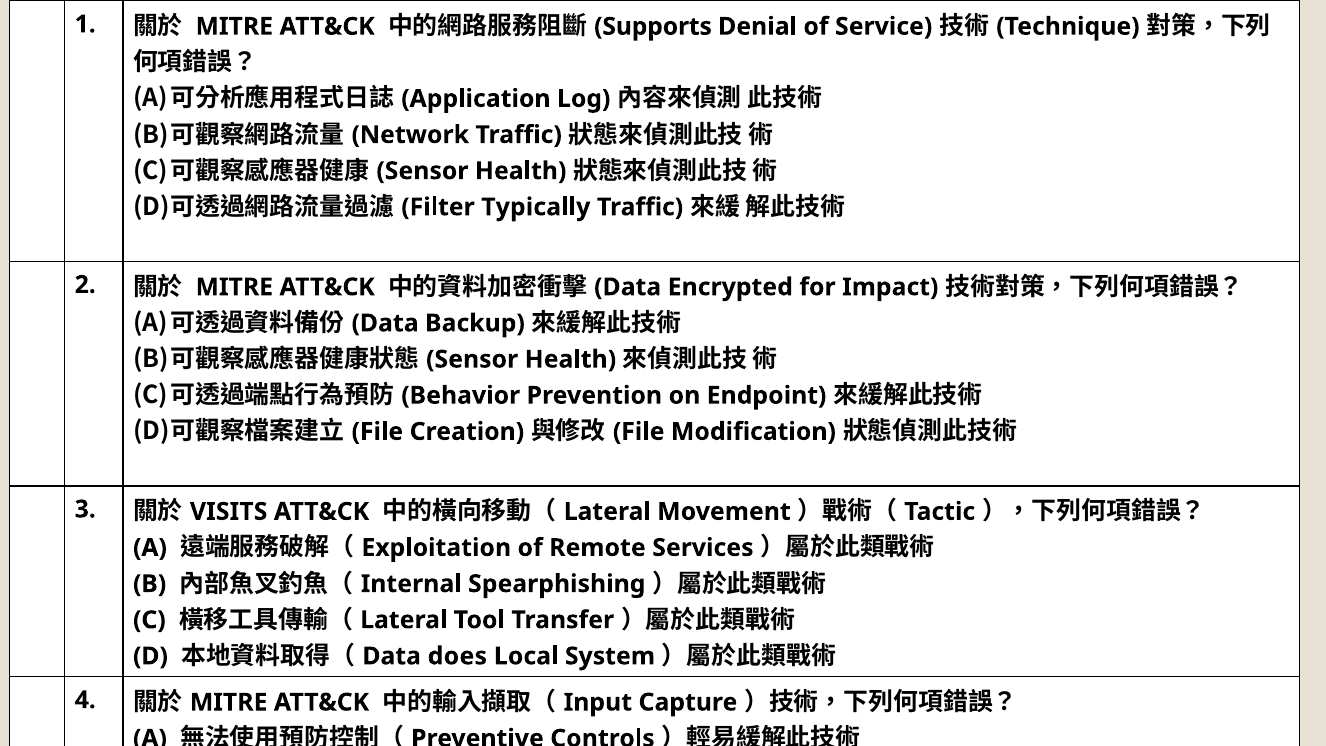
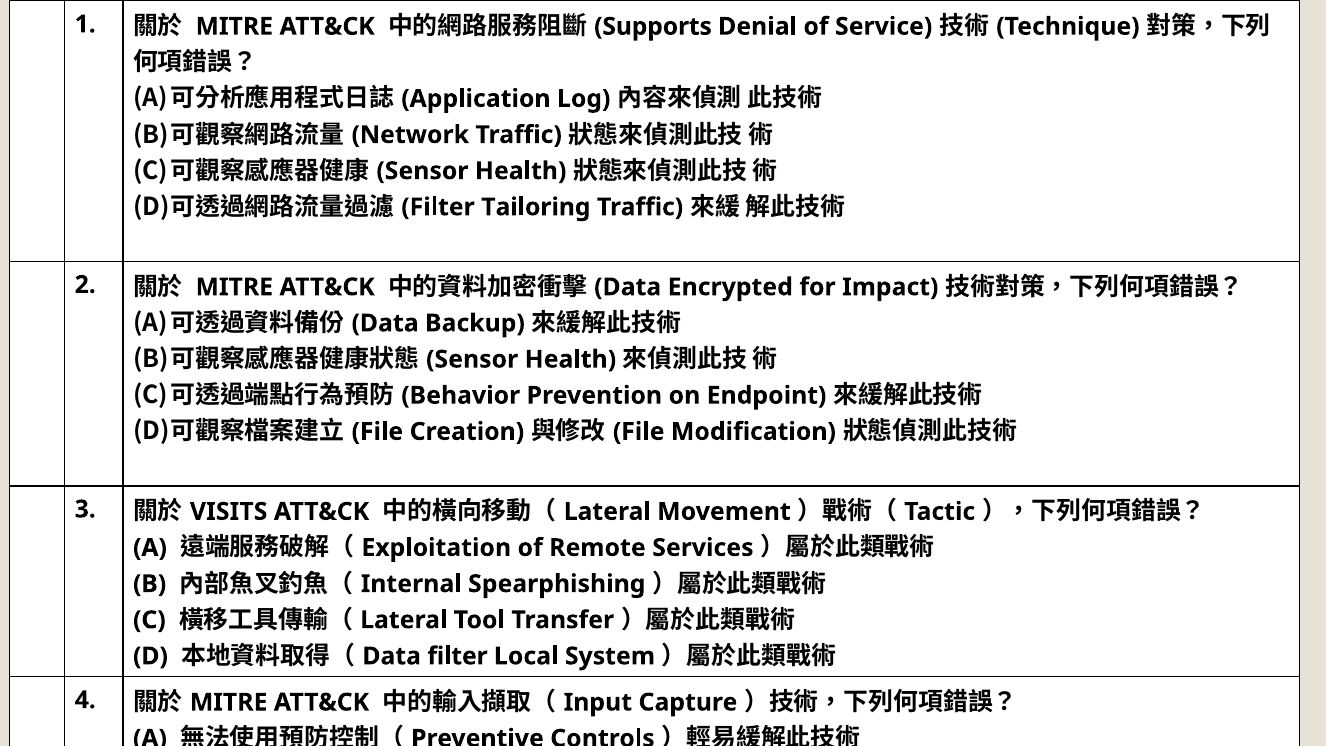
Typically: Typically -> Tailoring (536, 207)
does: does -> filter (458, 656)
